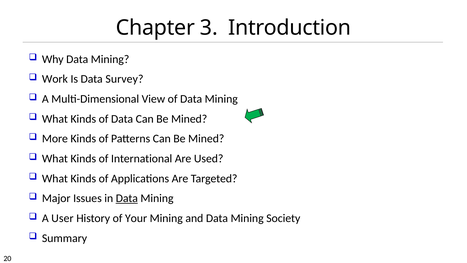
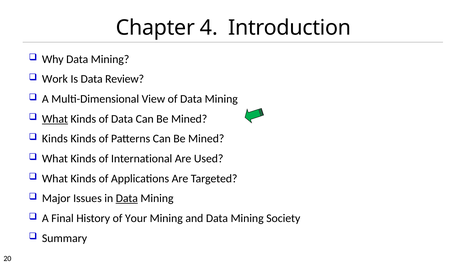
3: 3 -> 4 (209, 28)
Survey: Survey -> Review (125, 79)
What underline: none -> present (55, 119)
More: More -> Kinds (55, 139)
User: User -> Final (63, 218)
